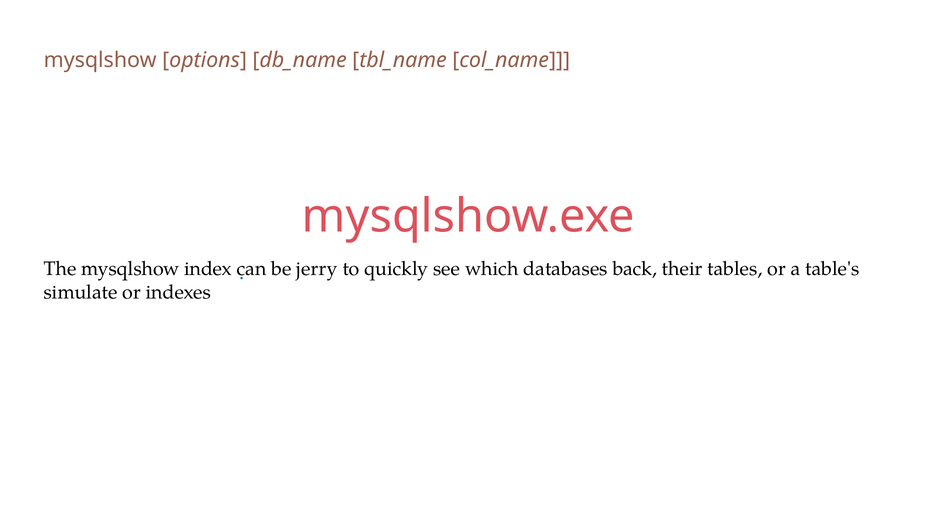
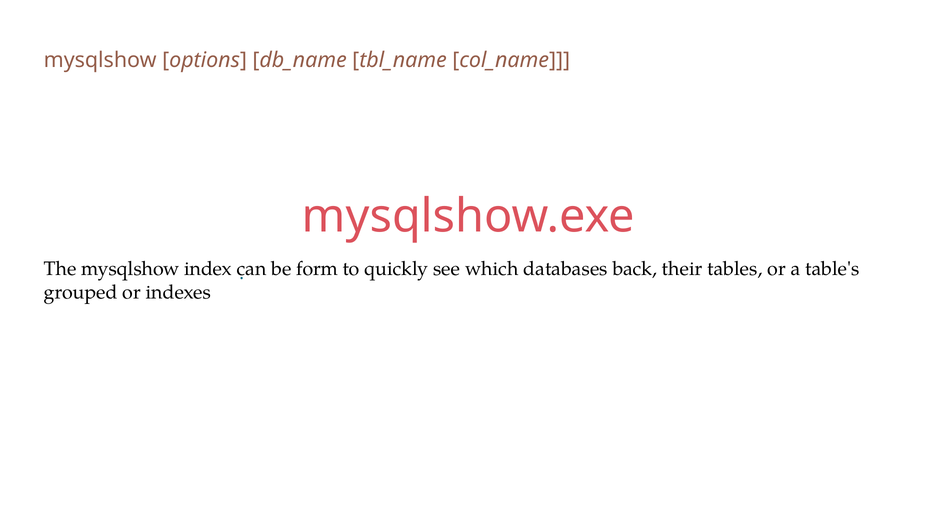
jerry: jerry -> form (317, 269)
simulate: simulate -> grouped (81, 292)
